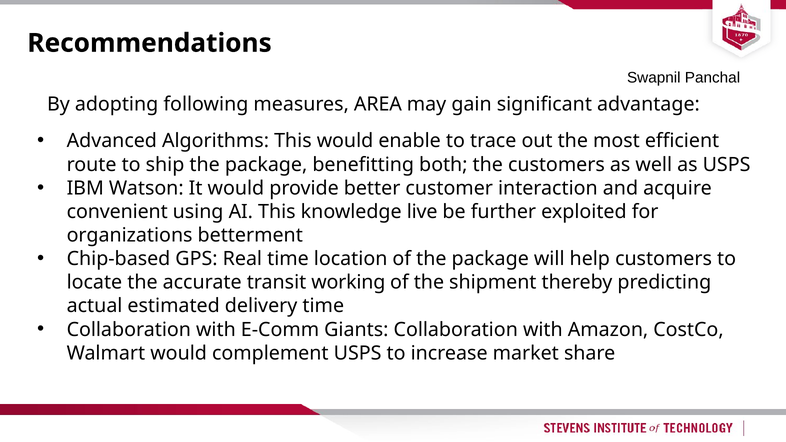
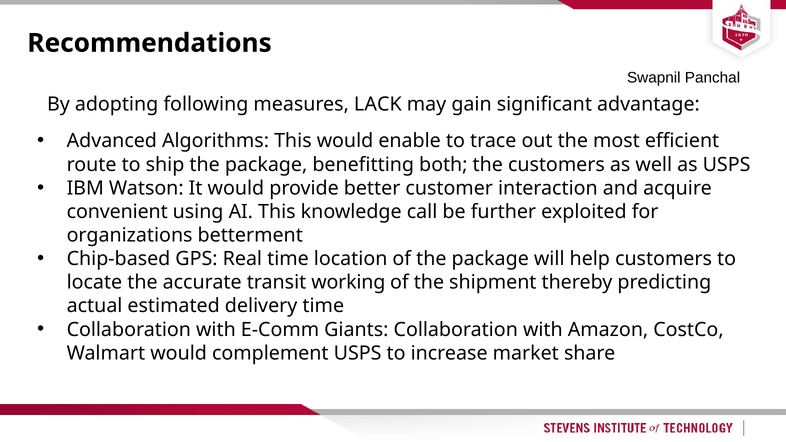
AREA: AREA -> LACK (378, 104)
live: live -> call (422, 212)
